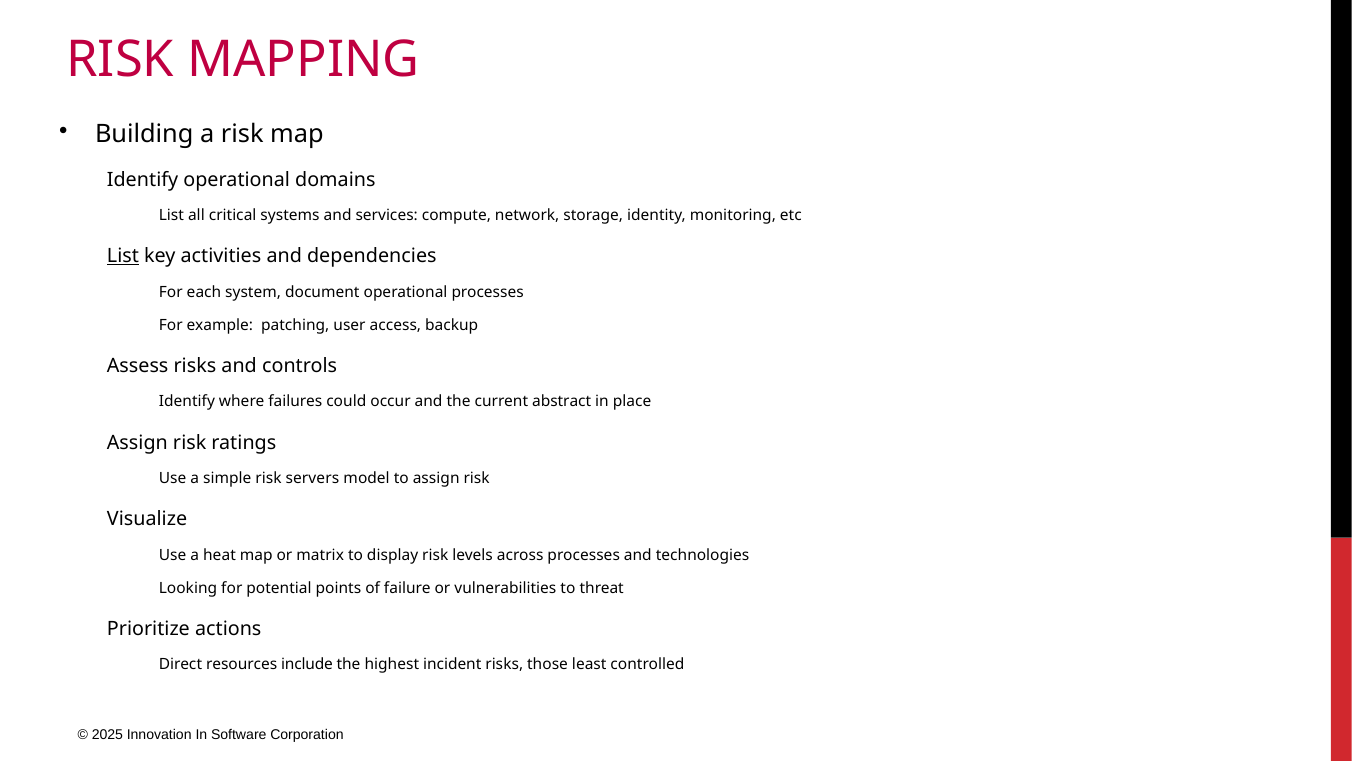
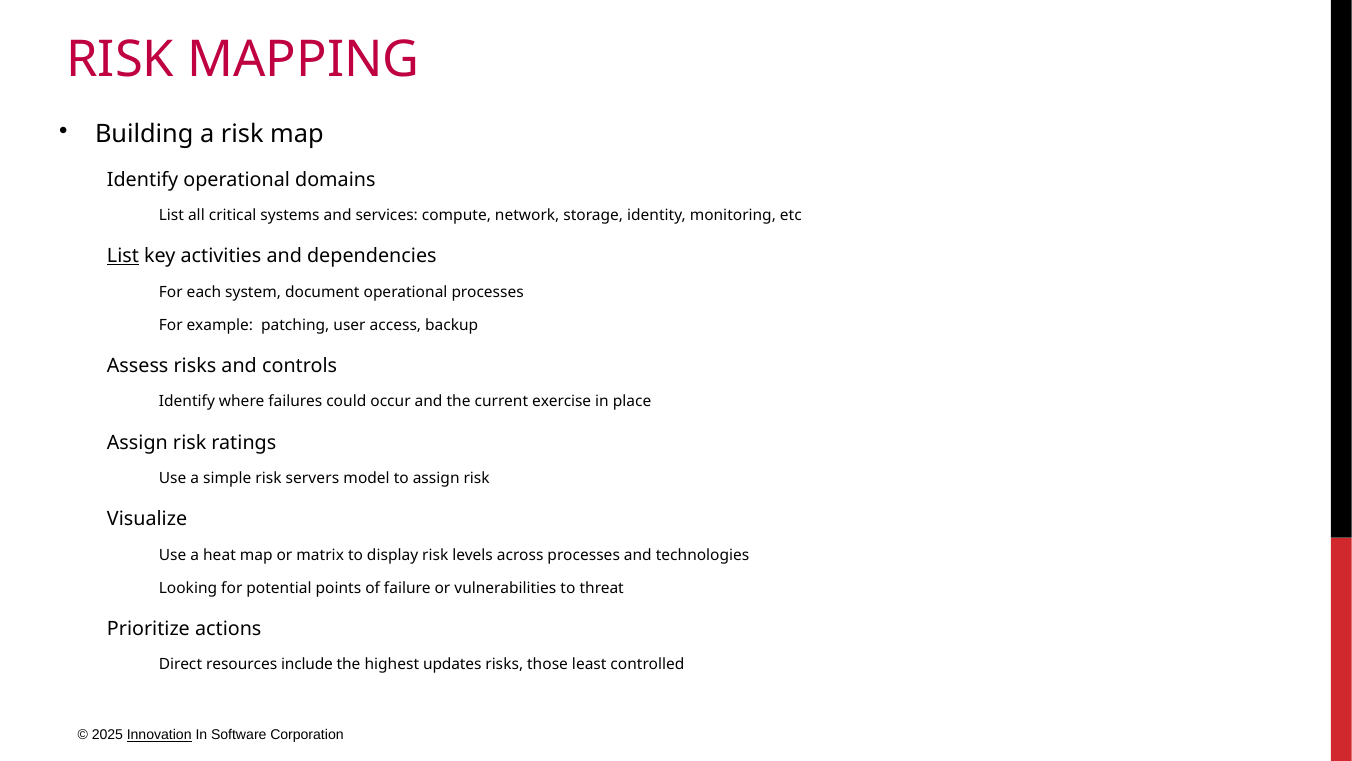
abstract: abstract -> exercise (562, 402)
incident: incident -> updates (452, 664)
Innovation underline: none -> present (159, 734)
